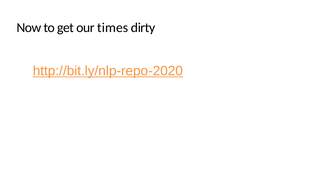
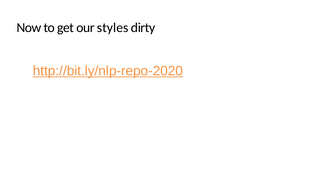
times: times -> styles (113, 28)
